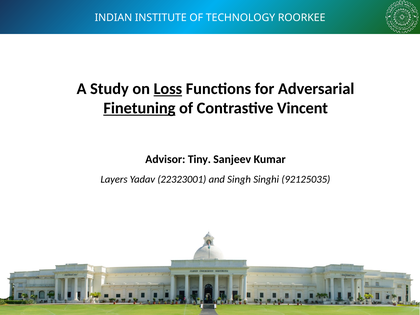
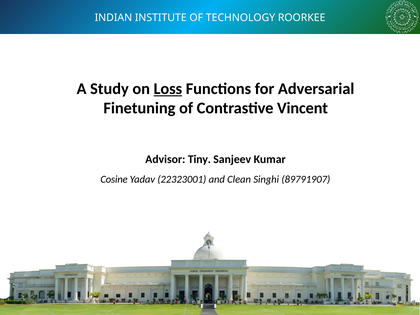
Finetuning underline: present -> none (139, 108)
Layers: Layers -> Cosine (114, 179)
Singh: Singh -> Clean (239, 179)
92125035: 92125035 -> 89791907 (306, 179)
